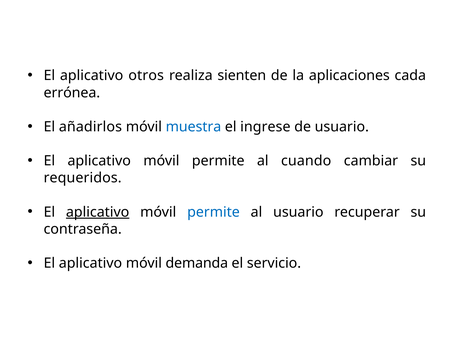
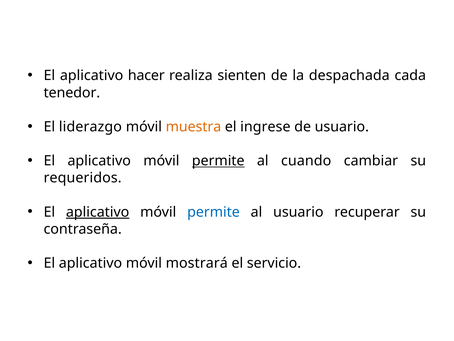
otros: otros -> hacer (146, 76)
aplicaciones: aplicaciones -> despachada (349, 76)
errónea: errónea -> tenedor (72, 93)
añadirlos: añadirlos -> liderazgo (90, 127)
muestra colour: blue -> orange (193, 127)
permite underline: none -> present (218, 161)
demanda: demanda -> mostrará (197, 263)
